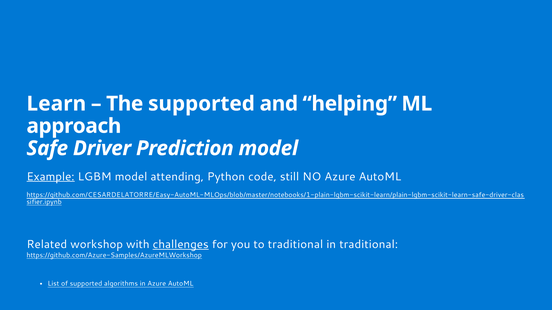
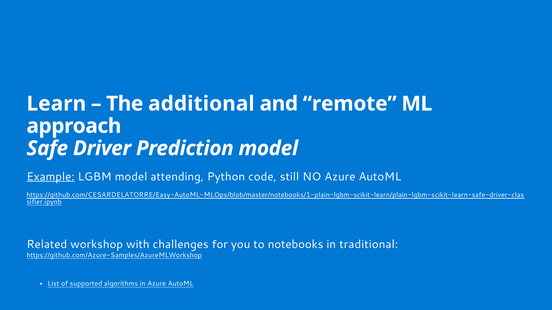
The supported: supported -> additional (201, 104)
helping: helping -> remote (350, 104)
challenges underline: present -> none (181, 245)
to traditional: traditional -> notebooks (296, 245)
